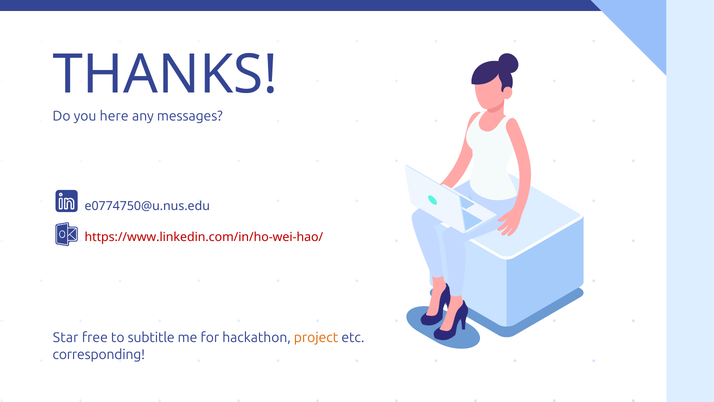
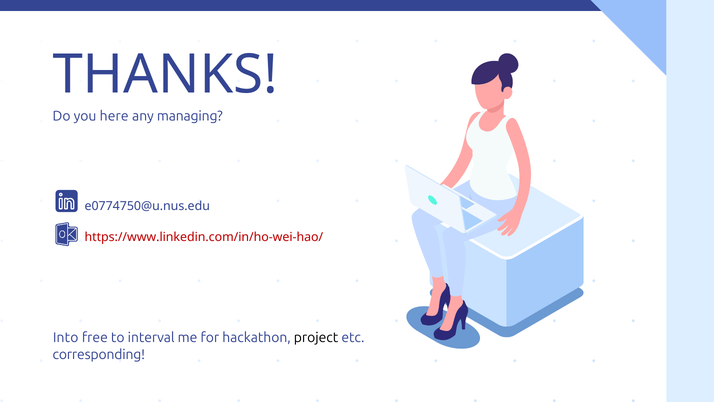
messages: messages -> managing (190, 116)
Star: Star -> Into (66, 338)
subtitle: subtitle -> interval (151, 338)
project colour: orange -> black (316, 338)
